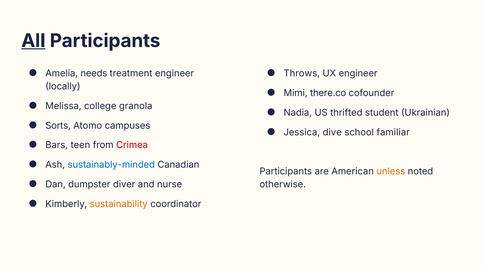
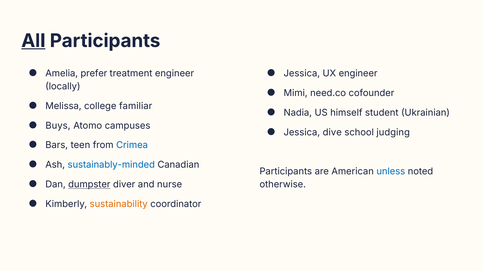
needs: needs -> prefer (94, 74)
Throws: Throws -> Jessica (302, 74)
there.co: there.co -> need.co (328, 93)
granola: granola -> familiar (136, 106)
thrifted: thrifted -> himself (346, 113)
Sorts: Sorts -> Buys (58, 126)
familiar: familiar -> judging (393, 132)
Crimea colour: red -> blue (132, 145)
unless colour: orange -> blue (391, 172)
dumpster underline: none -> present (89, 185)
